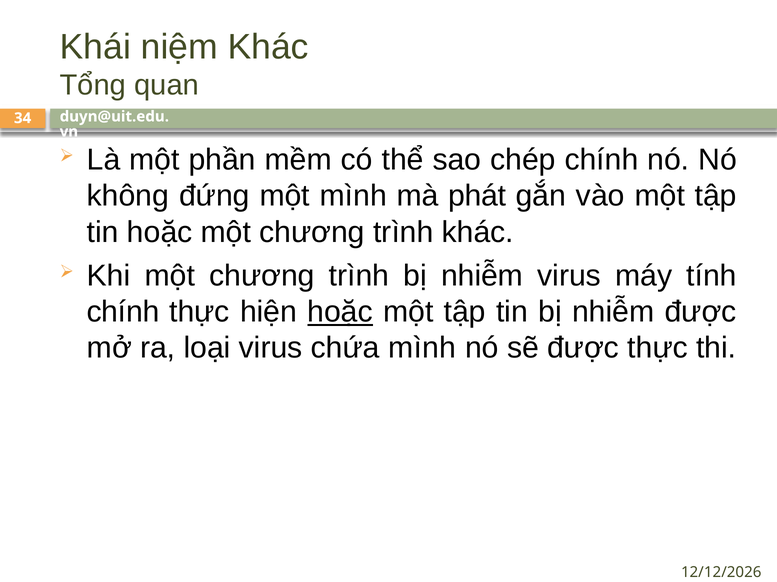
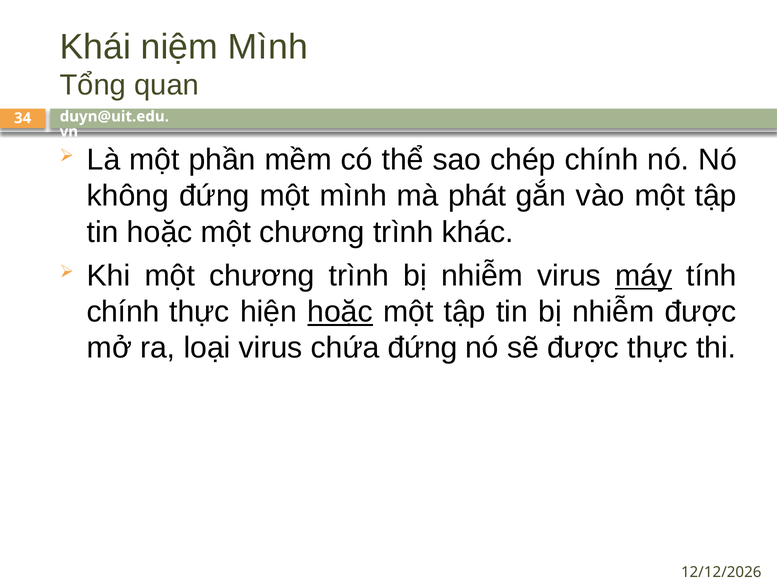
niệm Khác: Khác -> Mình (268, 47)
máy underline: none -> present (644, 276)
chứa mình: mình -> đứng (423, 348)
